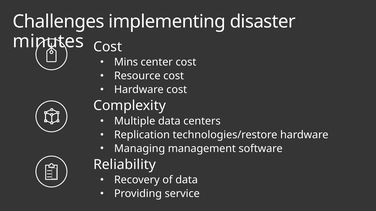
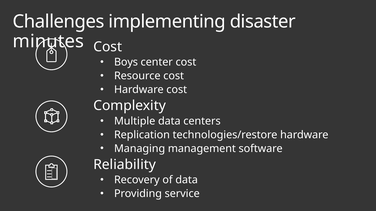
Mins: Mins -> Boys (126, 62)
